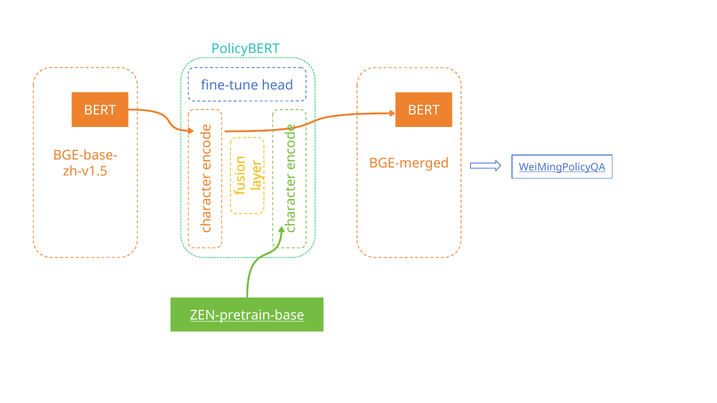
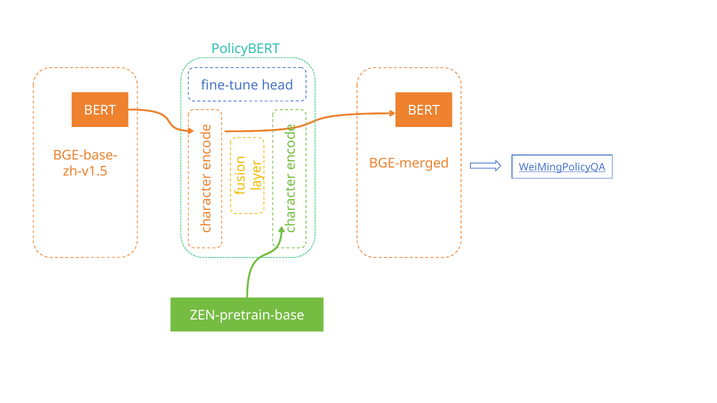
ZEN-pretrain-base underline: present -> none (247, 316)
